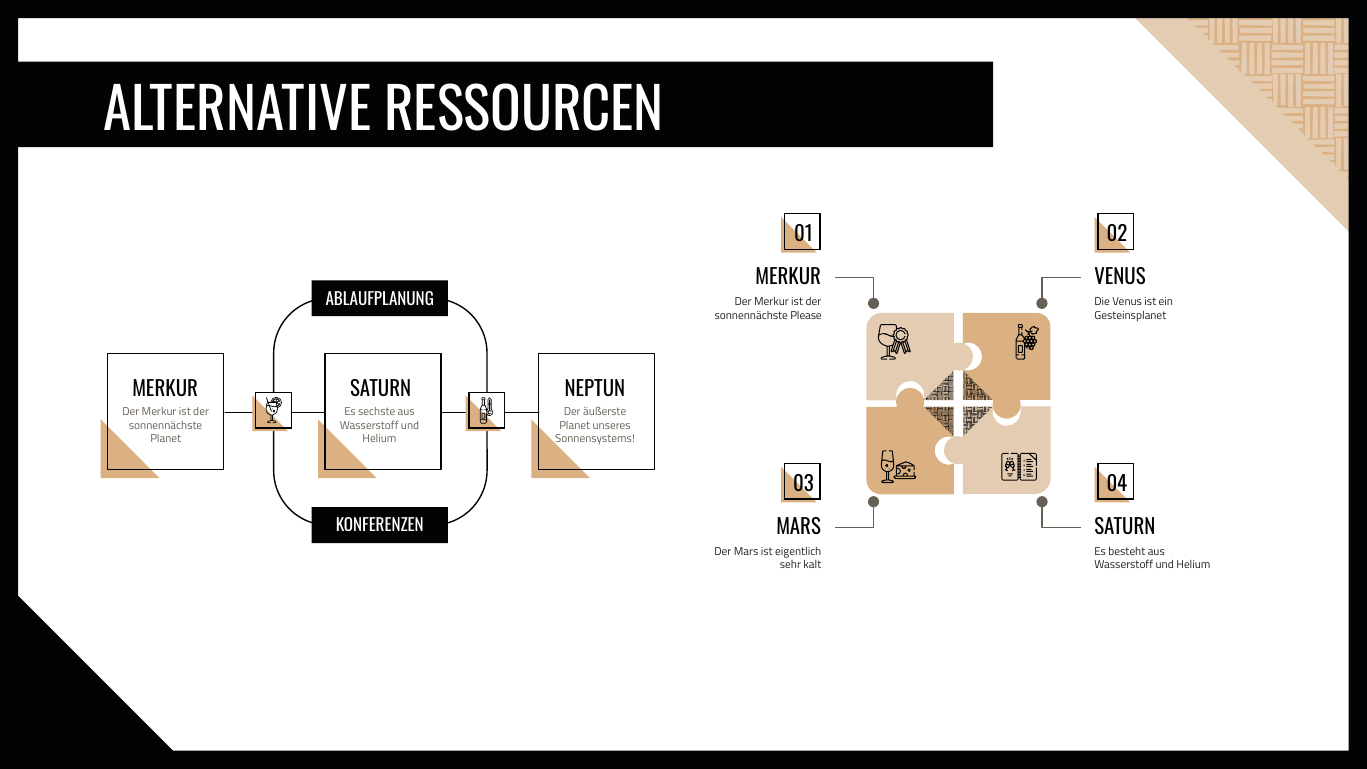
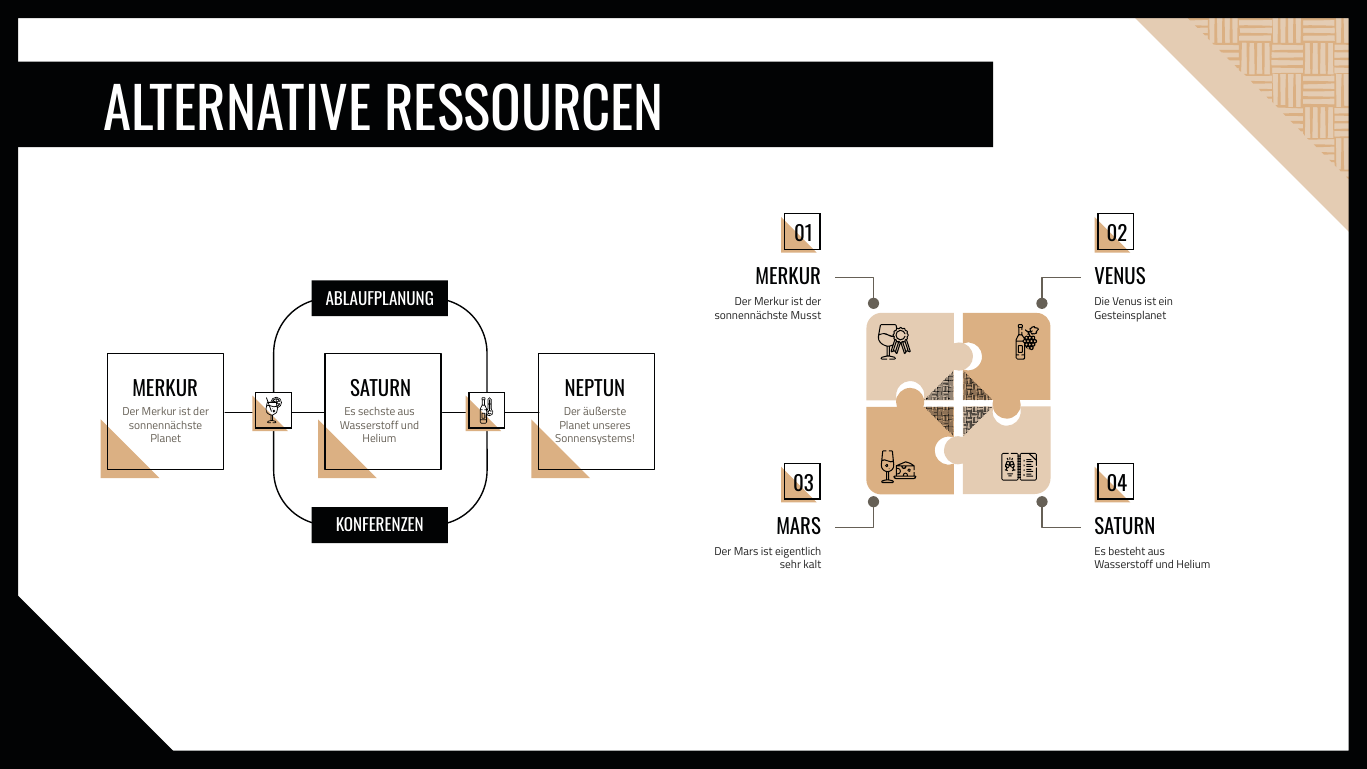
Please: Please -> Musst (806, 315)
